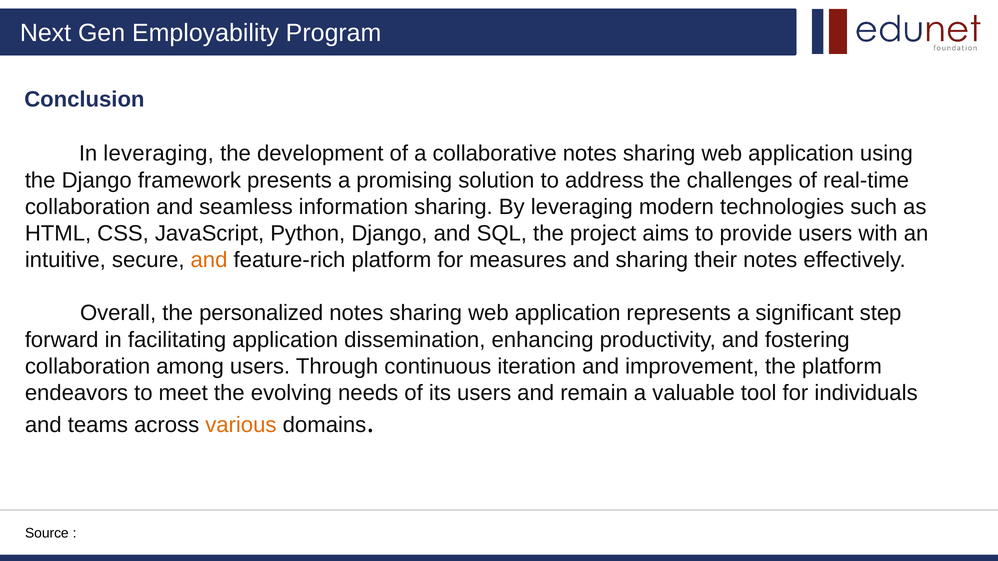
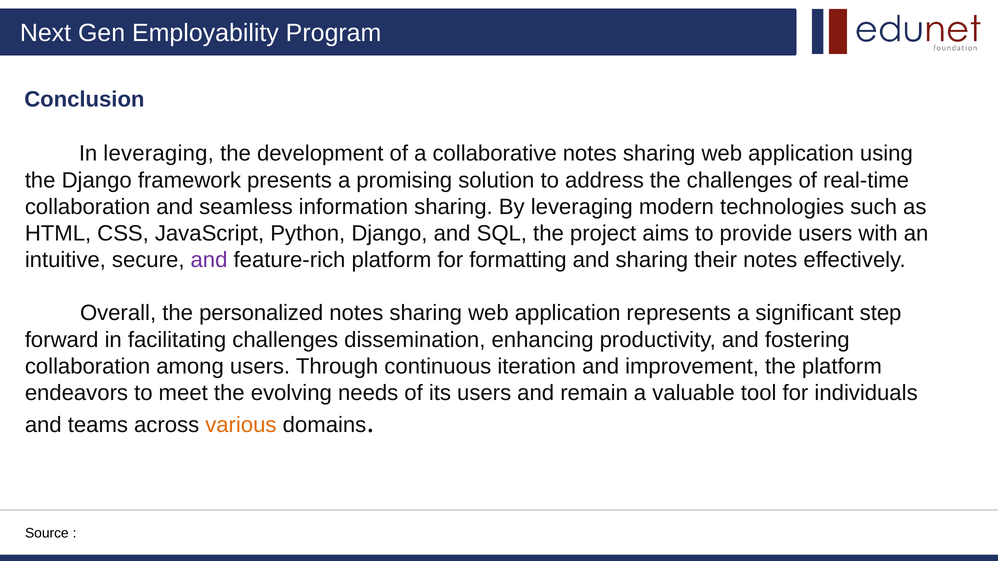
and colour: orange -> purple (209, 260)
measures: measures -> formatting (518, 260)
facilitating application: application -> challenges (285, 340)
